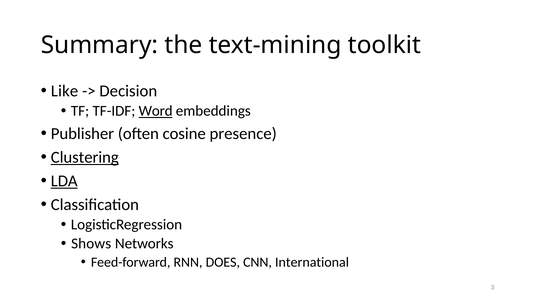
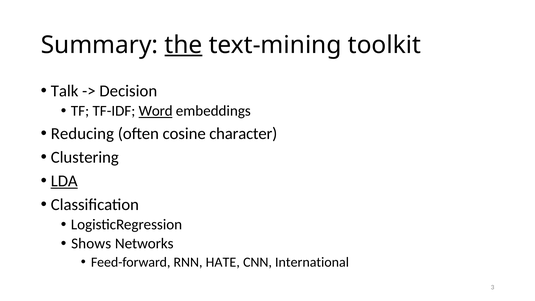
the underline: none -> present (183, 45)
Like: Like -> Talk (65, 91)
Publisher: Publisher -> Reducing (82, 134)
presence: presence -> character (243, 134)
Clustering underline: present -> none (85, 157)
DOES: DOES -> HATE (223, 262)
